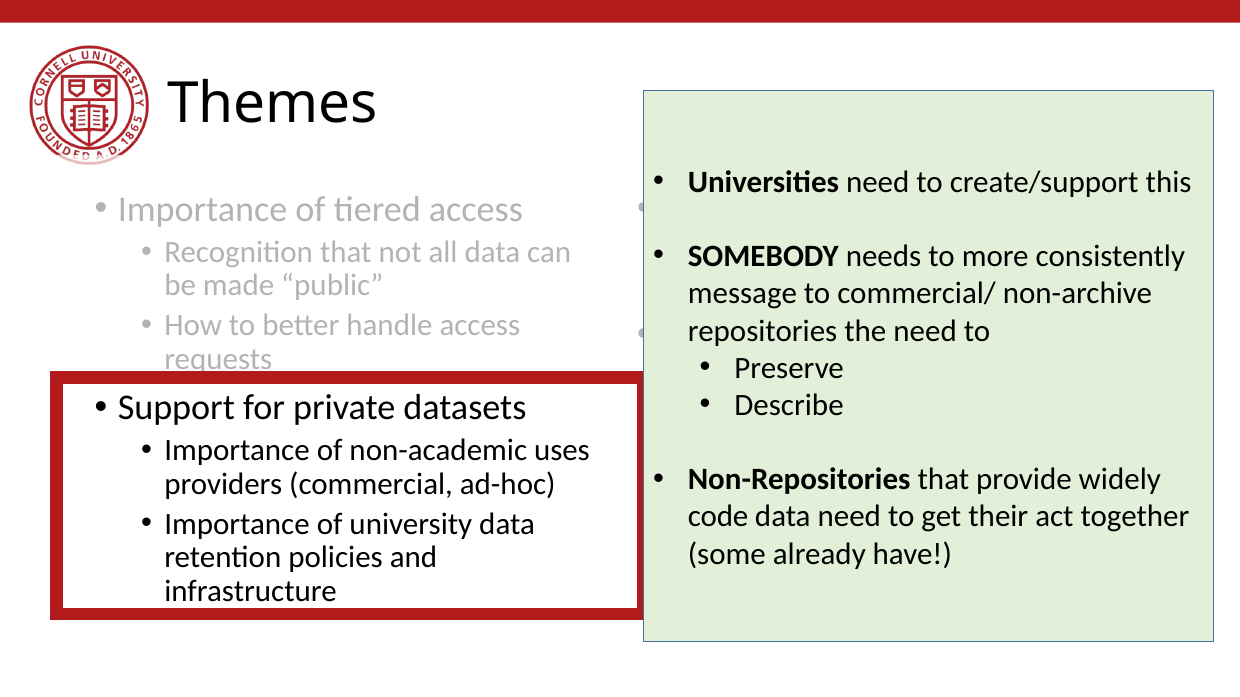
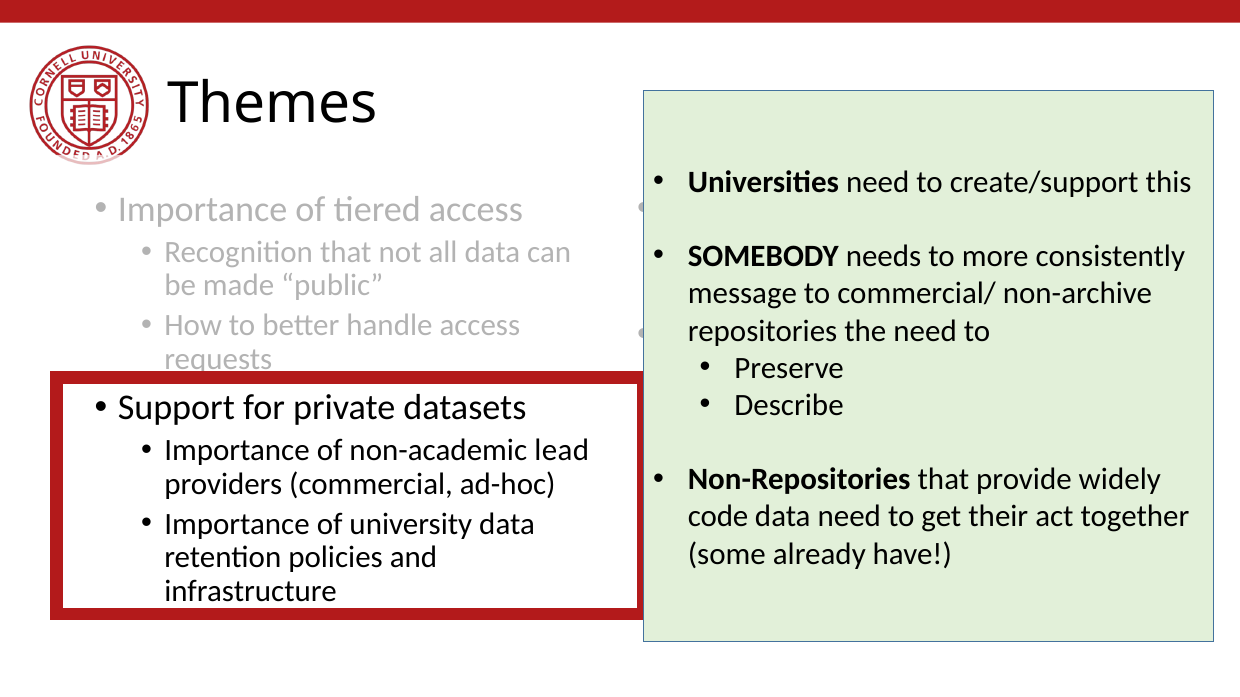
uses: uses -> lead (562, 451)
